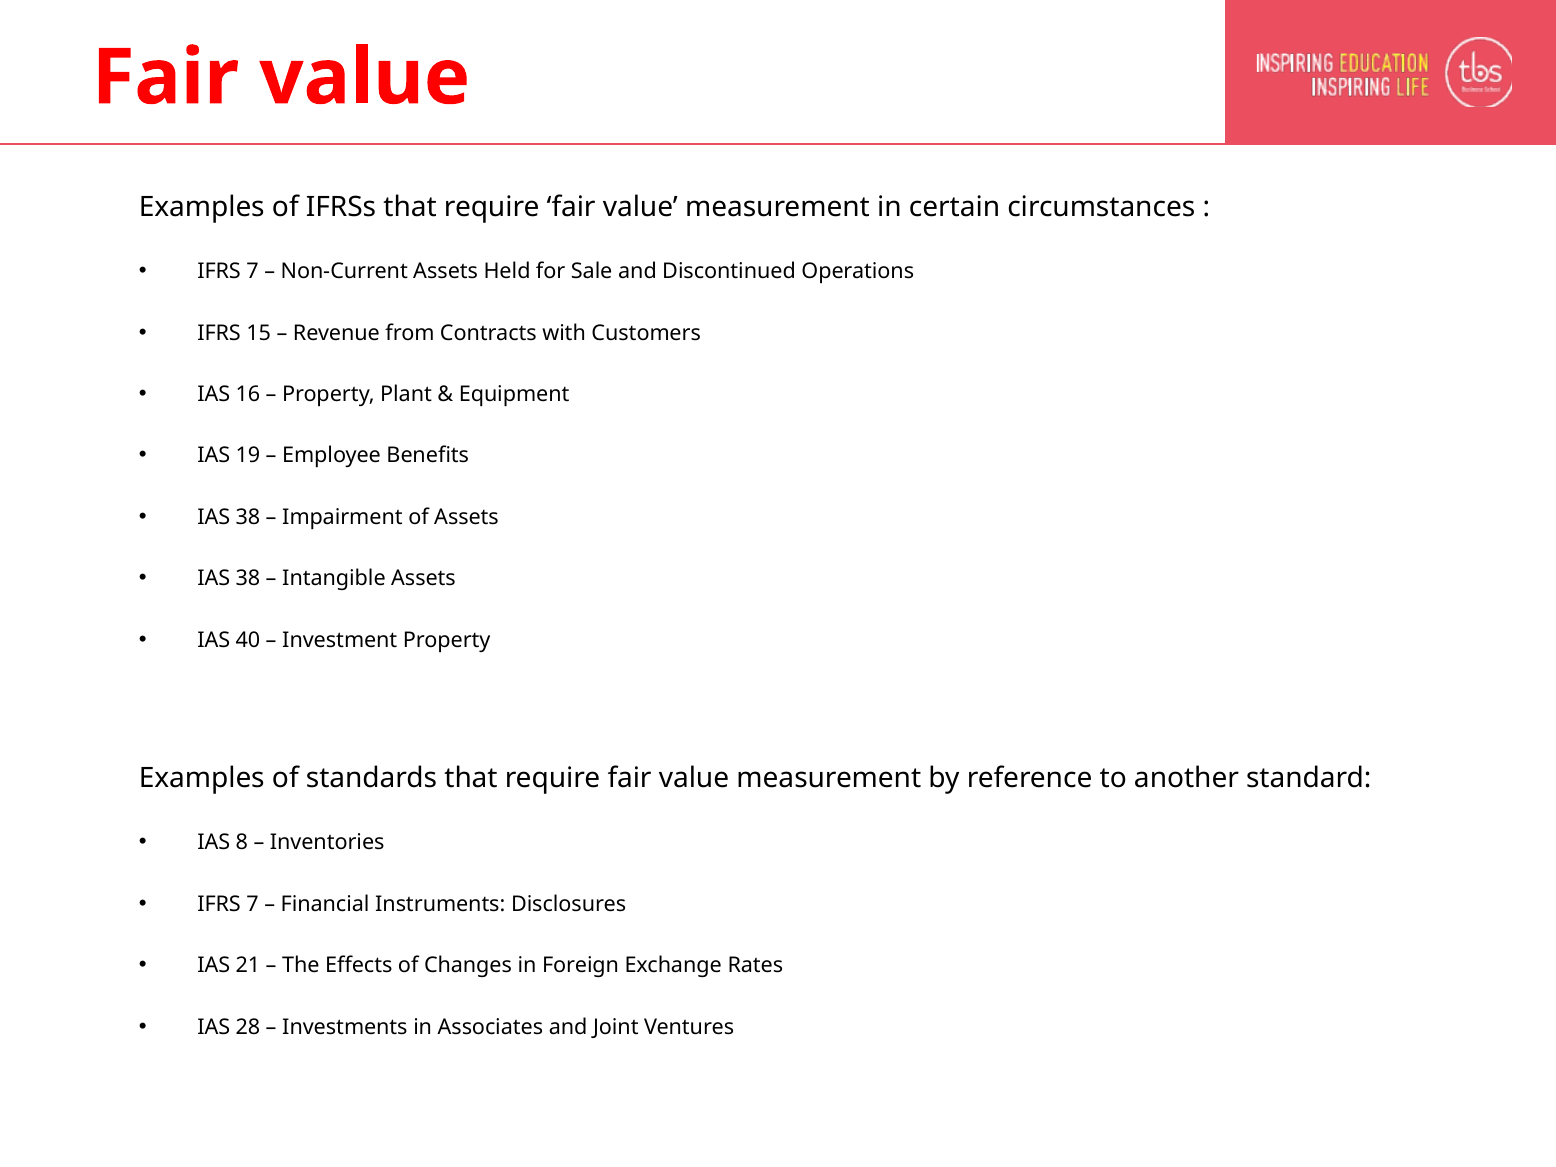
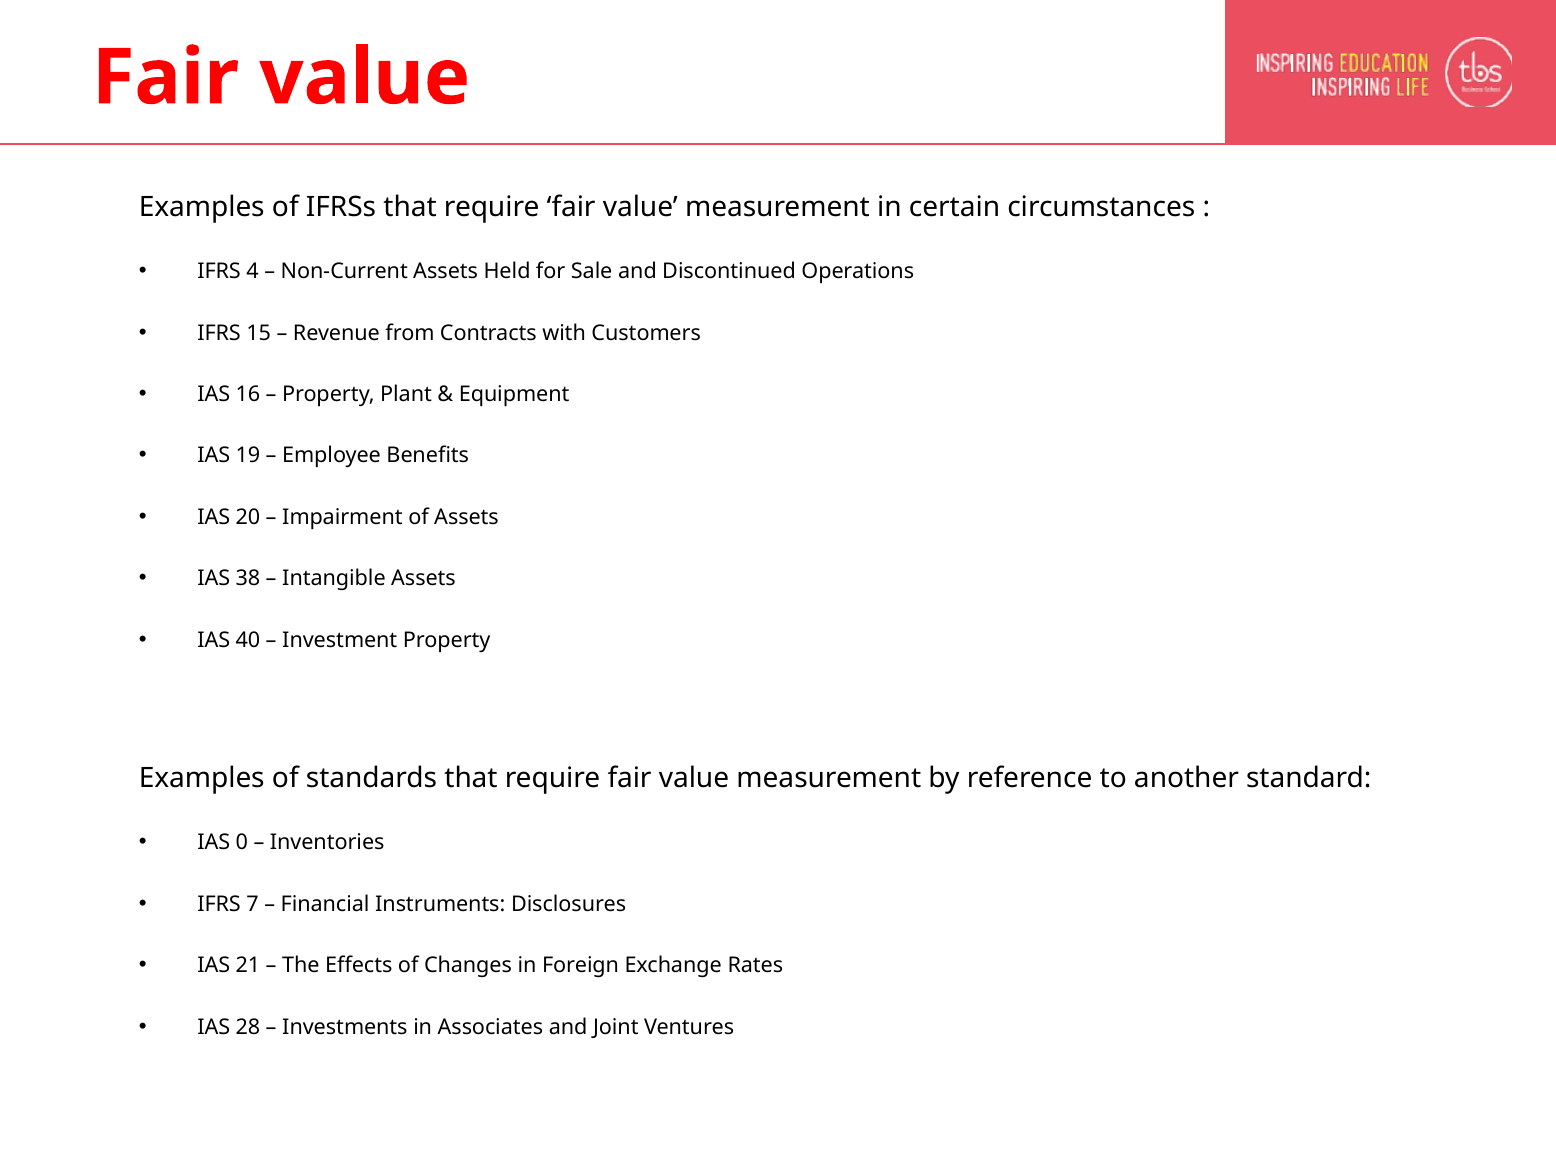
7: 7 -> 4 (252, 272)
38: 38 -> 20 (248, 517)
8: 8 -> 0 (242, 843)
